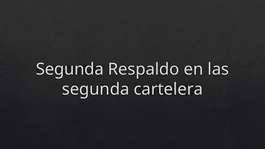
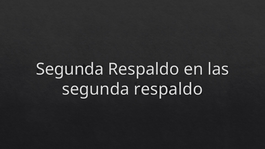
cartelera: cartelera -> respaldo (168, 89)
